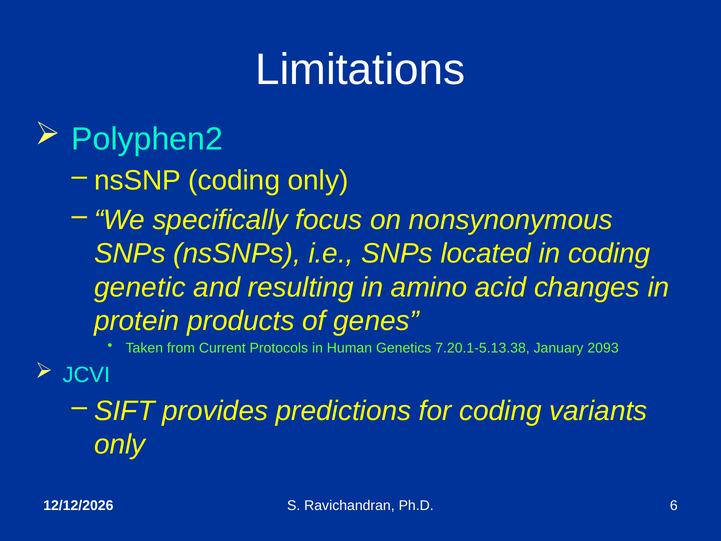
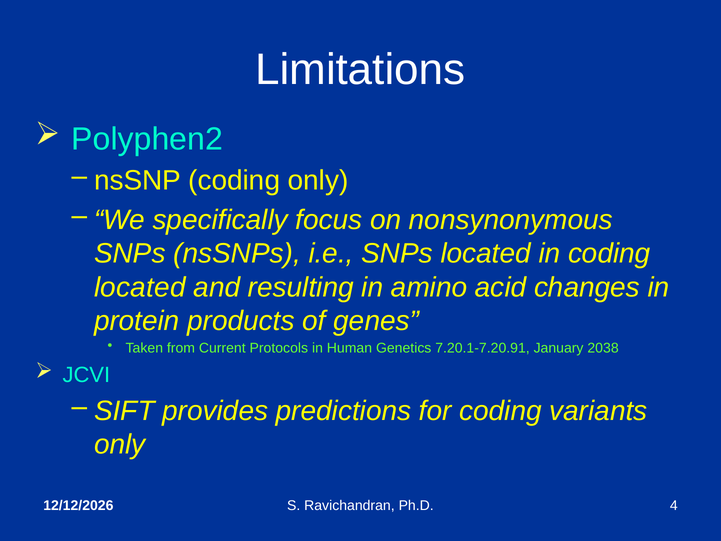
genetic: genetic -> located (140, 287)
7.20.1-5.13.38: 7.20.1-5.13.38 -> 7.20.1-7.20.91 (482, 348)
2093: 2093 -> 2038 (603, 348)
6: 6 -> 4 (674, 505)
